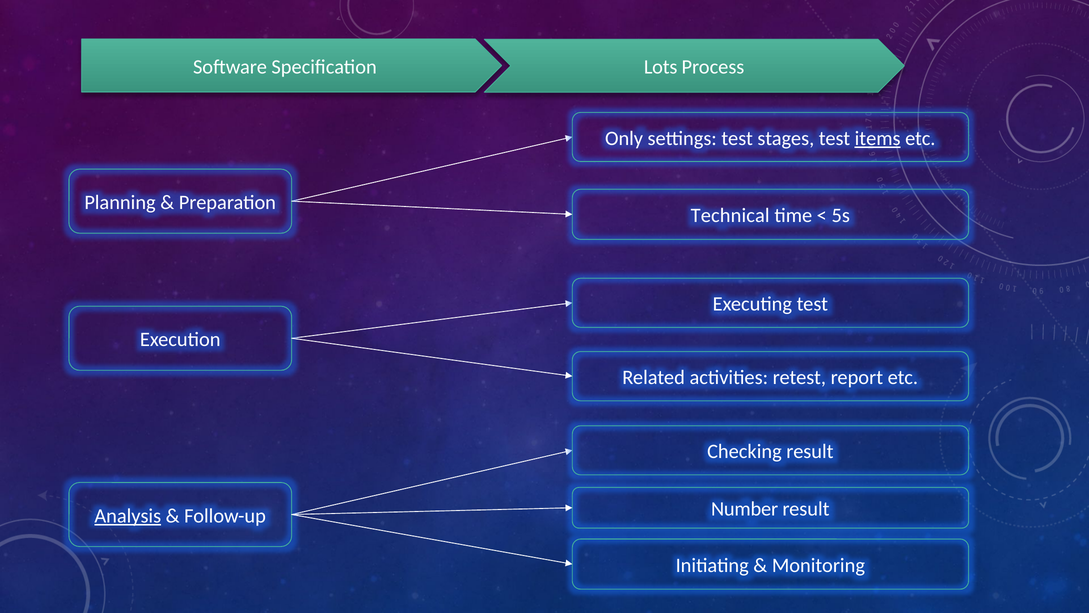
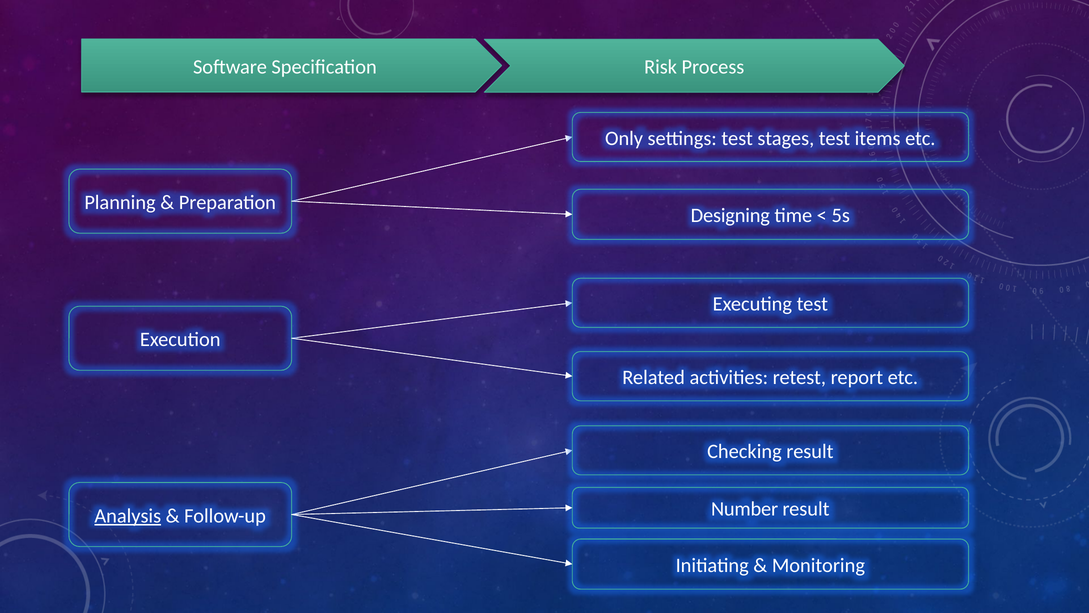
Lots: Lots -> Risk (661, 67)
items underline: present -> none (878, 138)
Technical: Technical -> Designing (730, 216)
